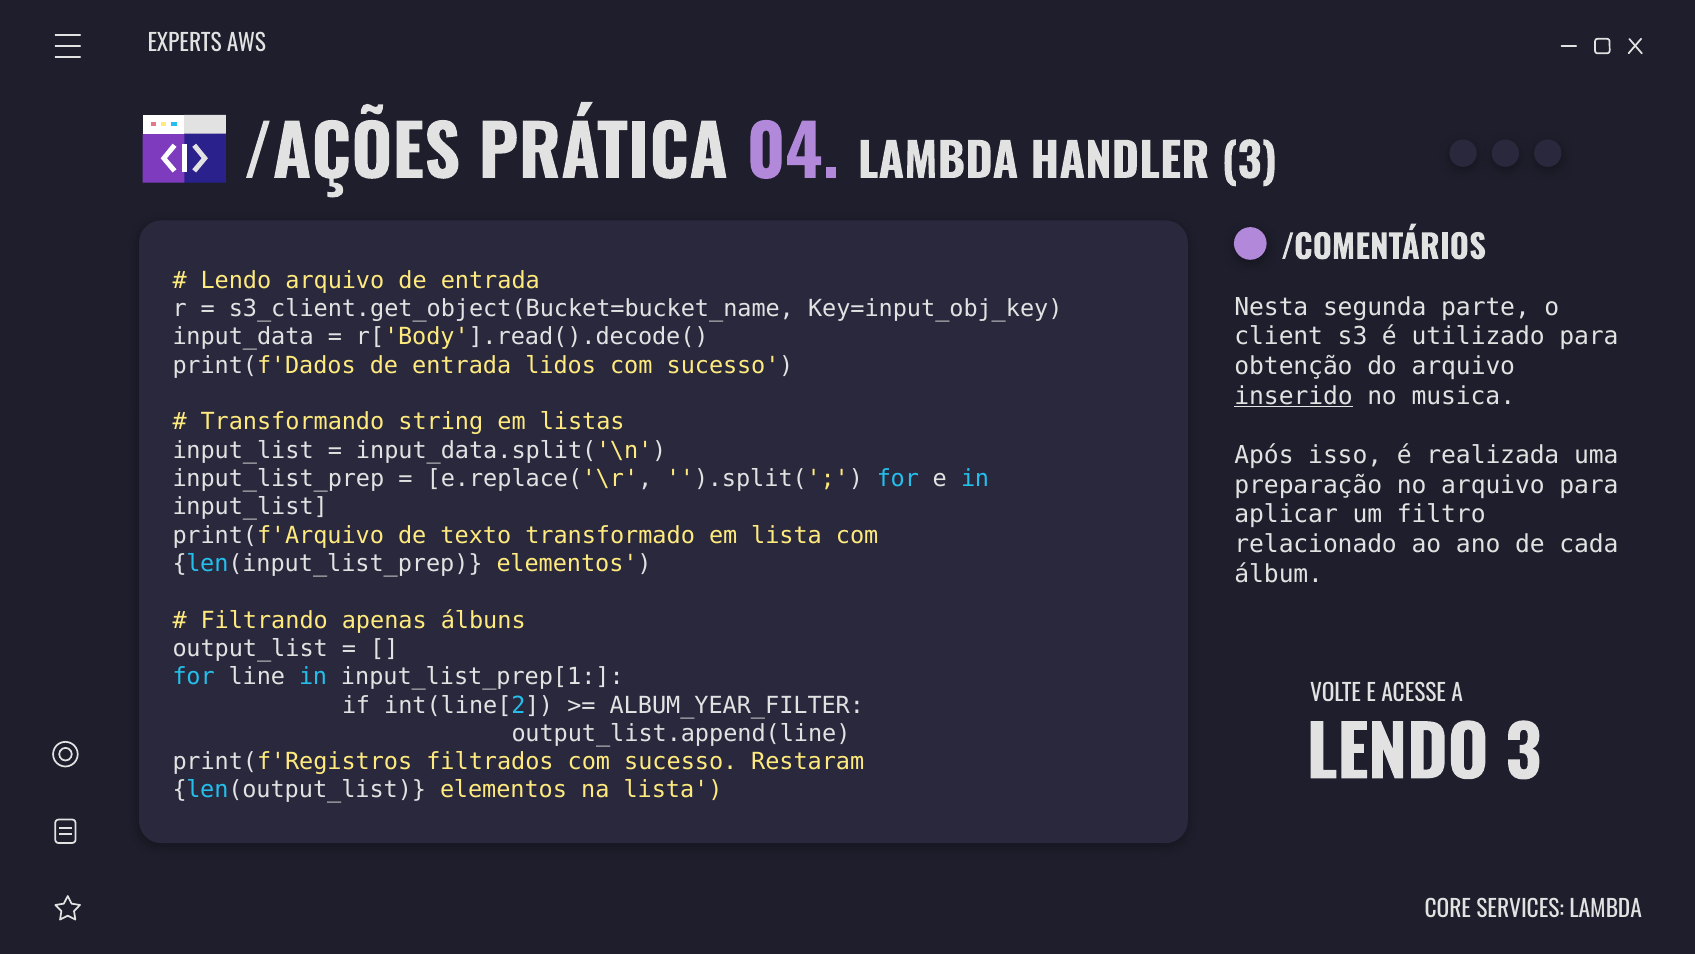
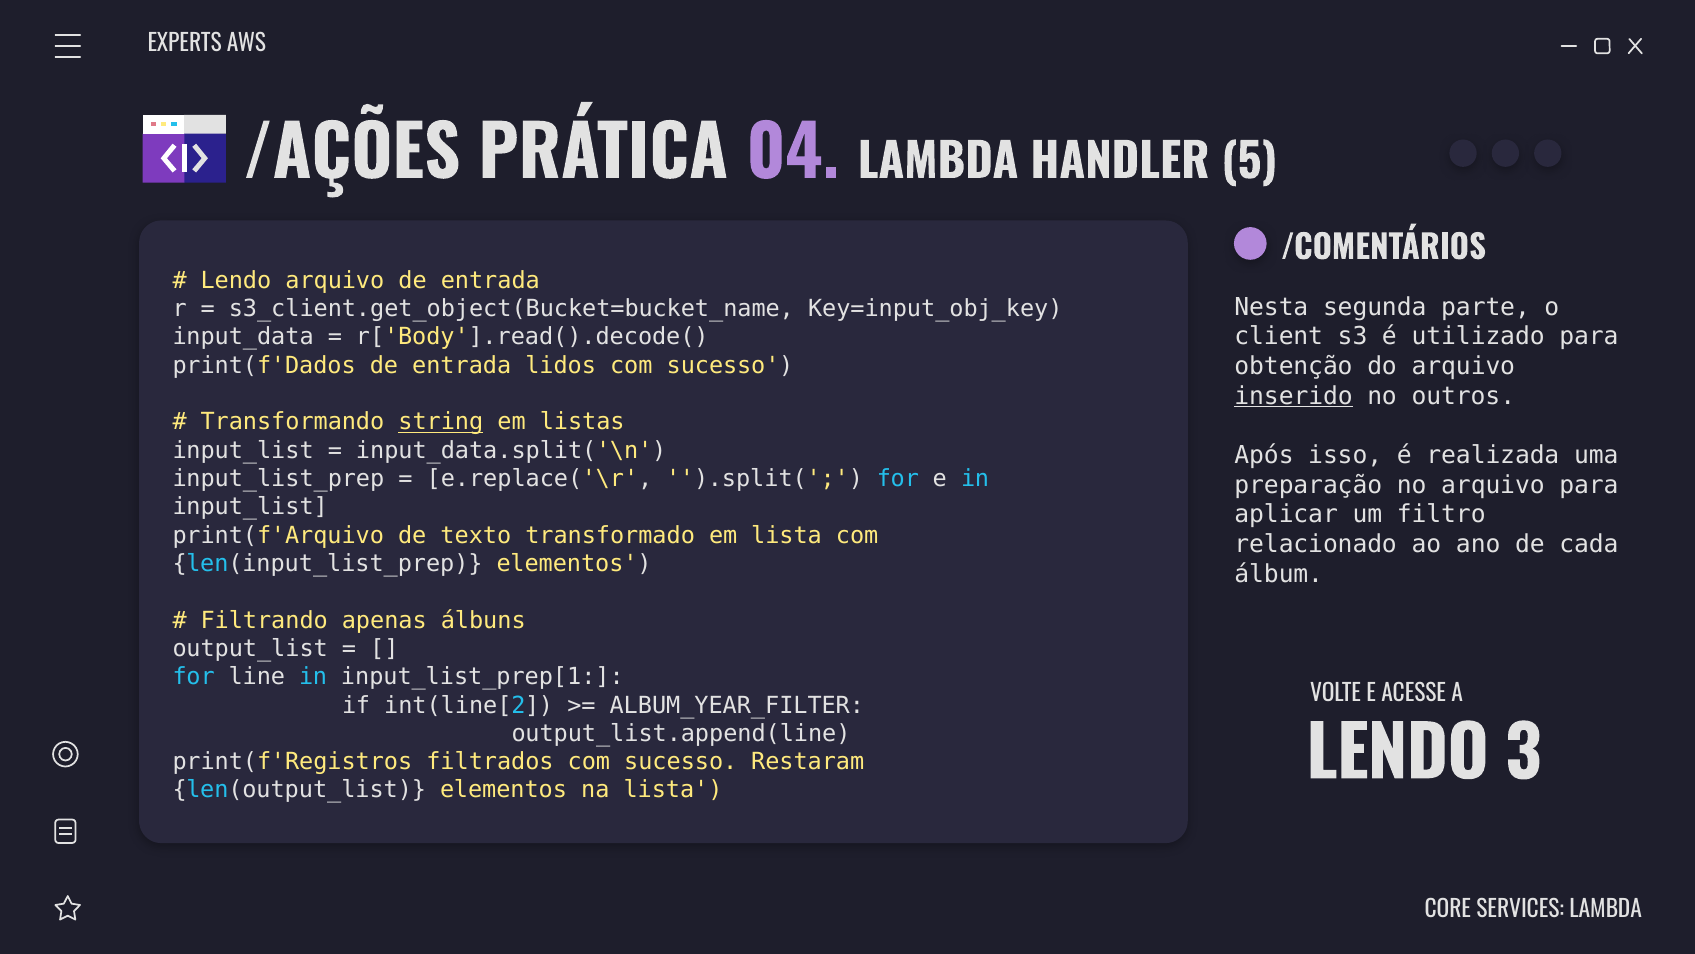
HANDLER 3: 3 -> 5 (1249, 162)
musica: musica -> outros (1463, 396)
string underline: none -> present (441, 422)
